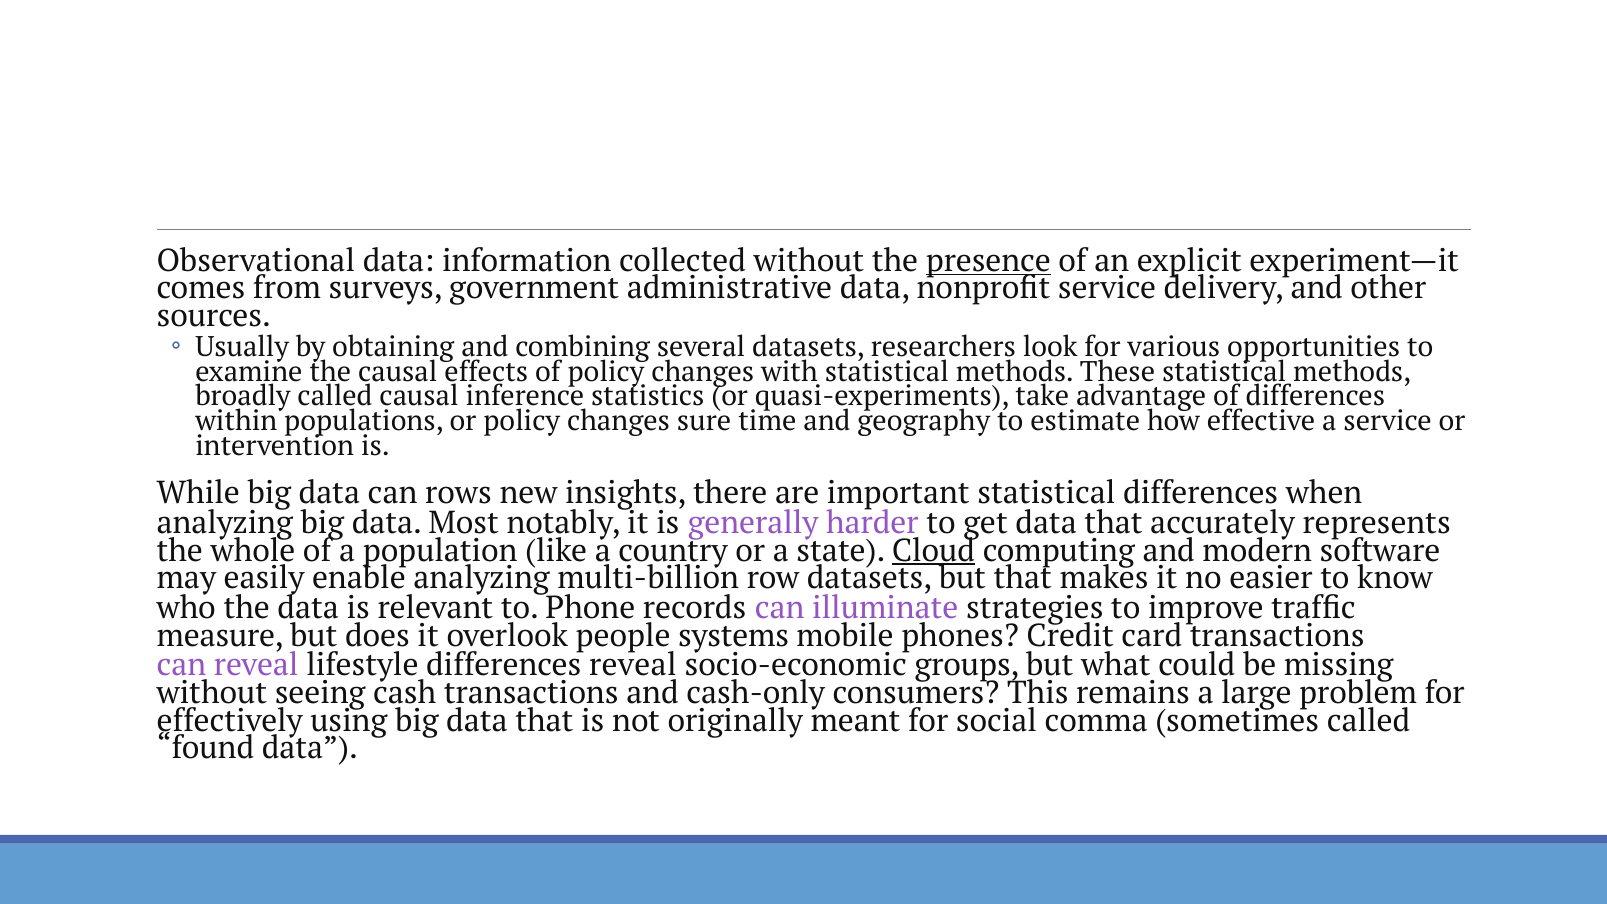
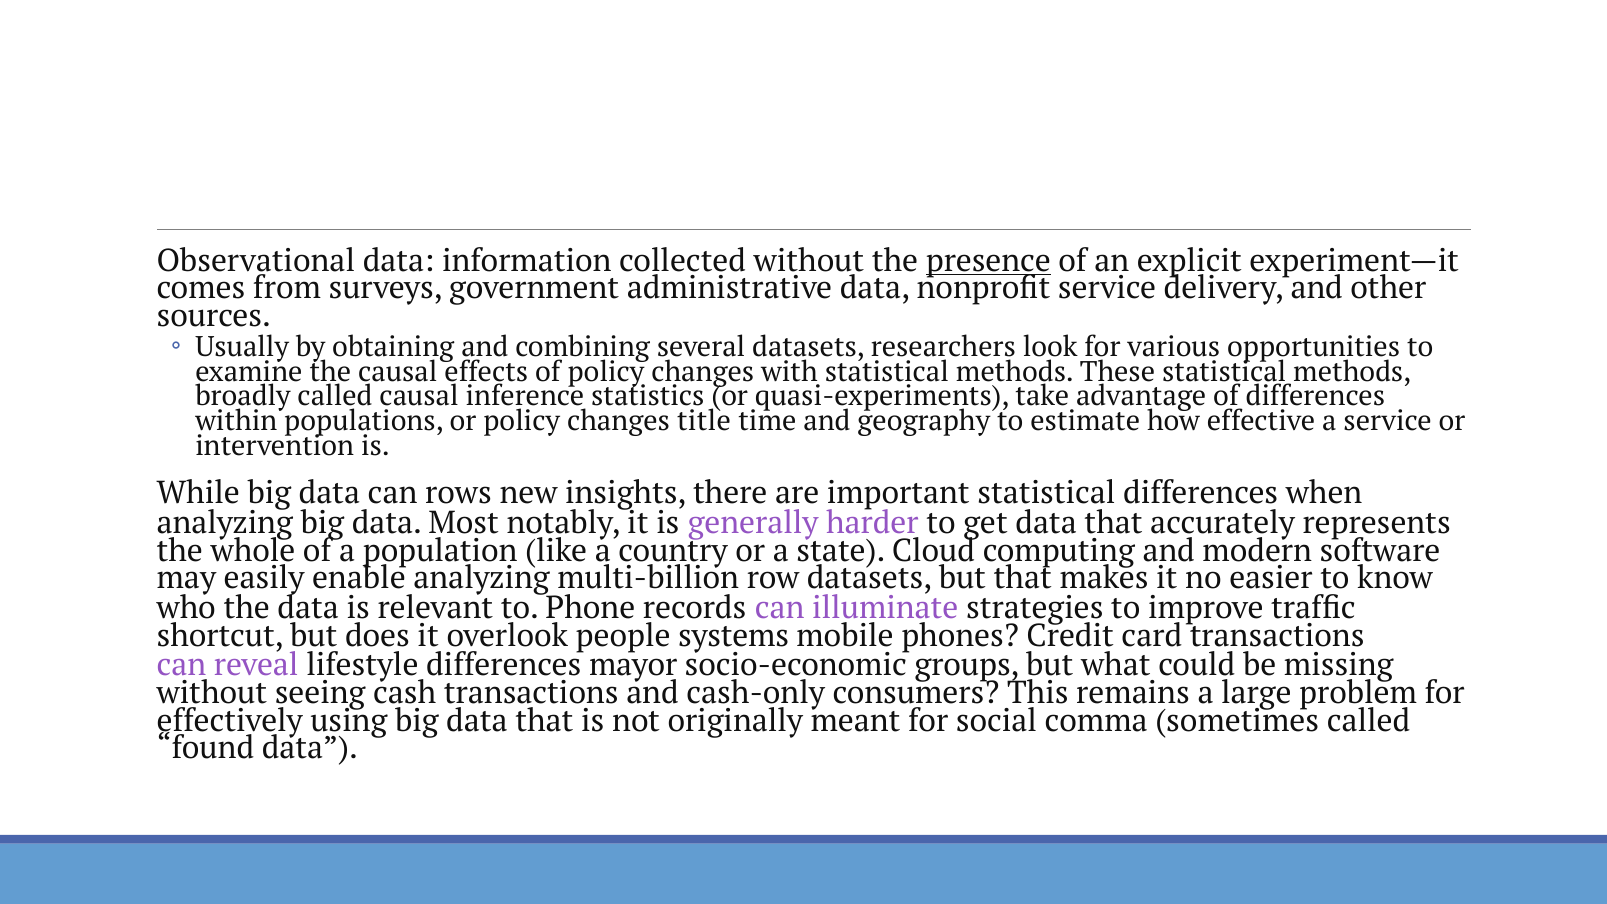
sure: sure -> title (704, 421)
Cloud underline: present -> none (933, 550)
measure: measure -> shortcut (220, 636)
differences reveal: reveal -> mayor (633, 665)
